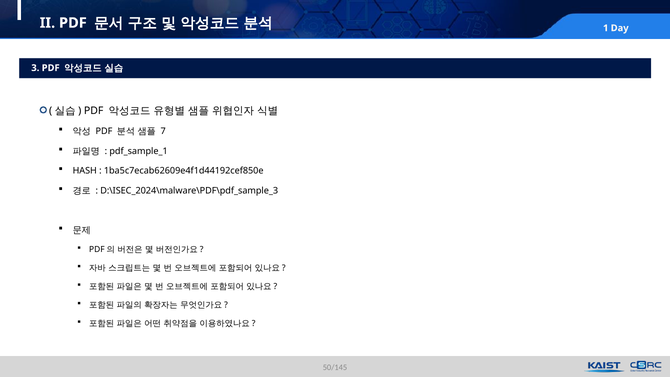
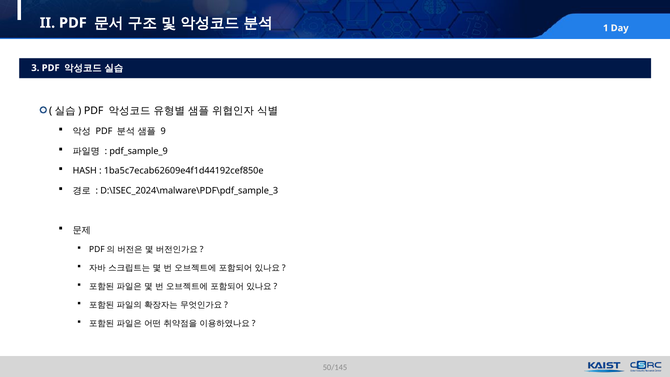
7: 7 -> 9 (163, 131)
pdf_sample_1: pdf_sample_1 -> pdf_sample_9 (139, 151)
